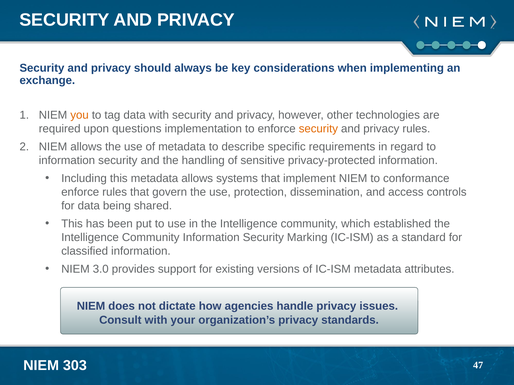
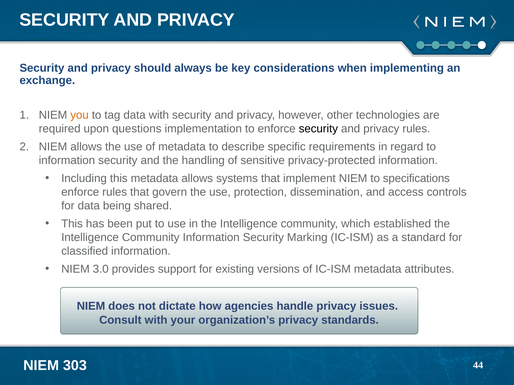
security colour: orange -> black (318, 129)
conformance: conformance -> specifications (416, 179)
47: 47 -> 44 (478, 366)
